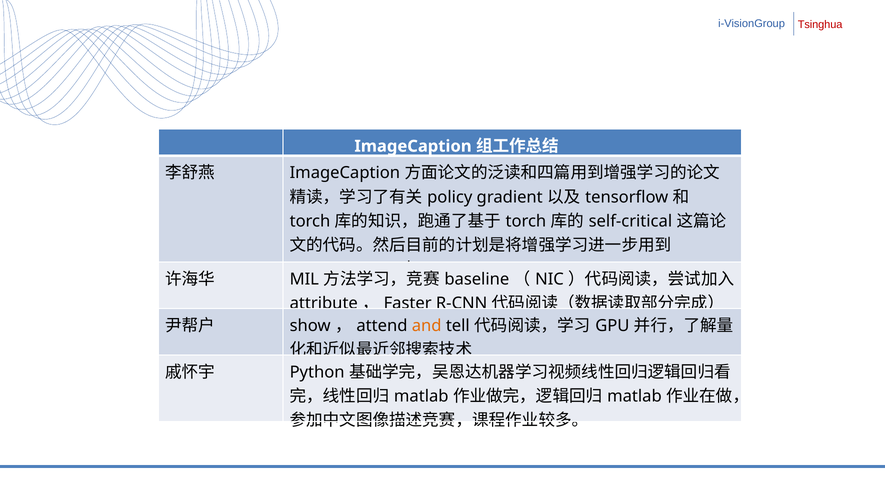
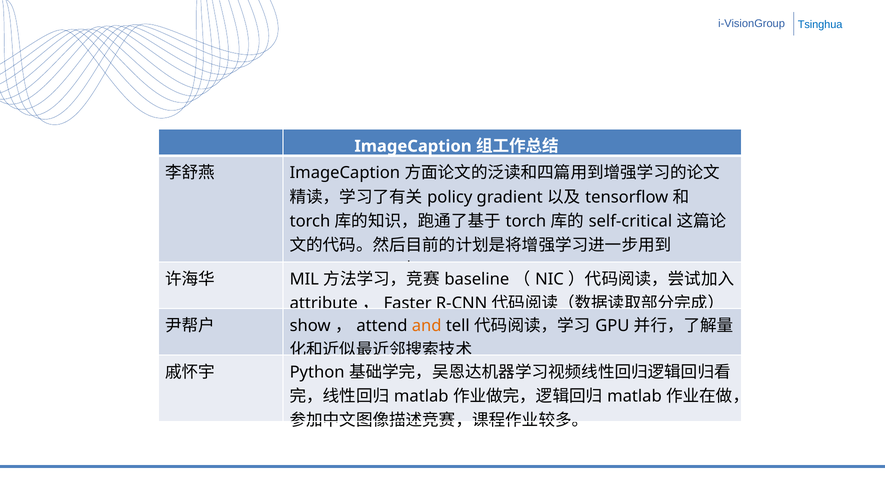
Tsinghua colour: red -> blue (820, 24)
